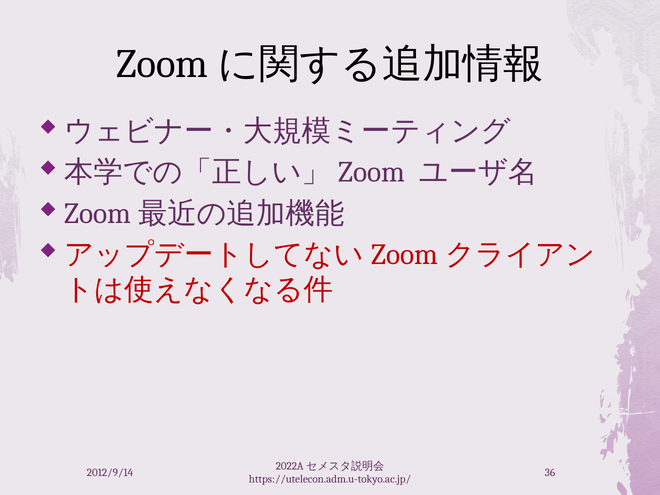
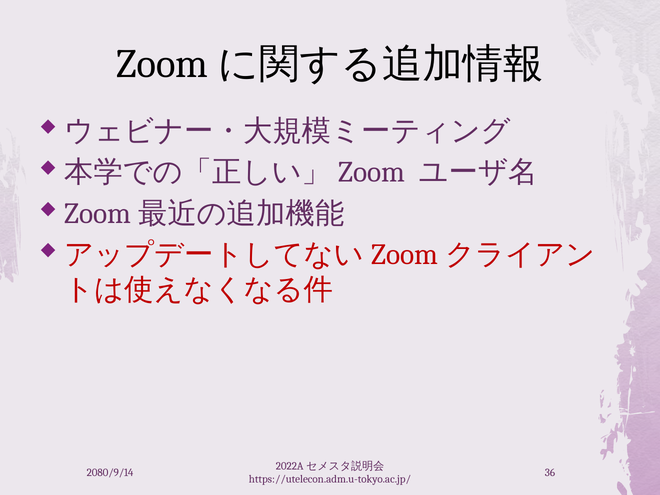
2012/9/14: 2012/9/14 -> 2080/9/14 (110, 473)
